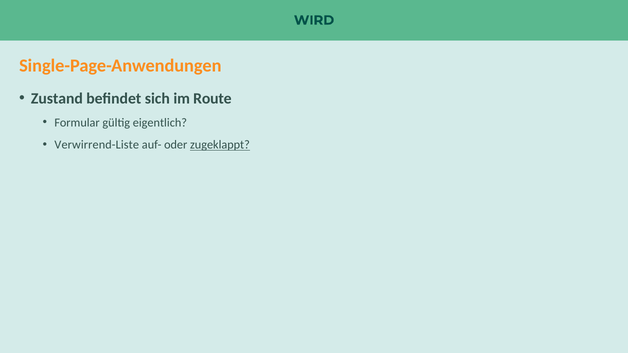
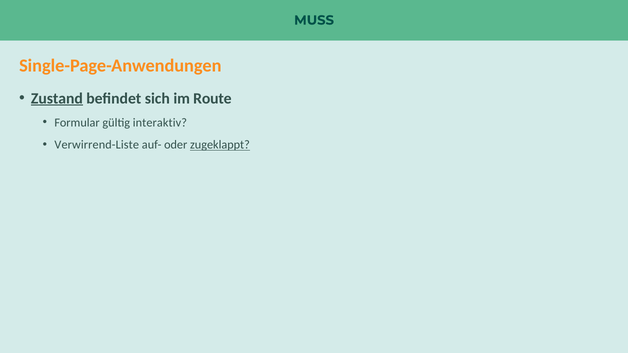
WIRD: WIRD -> MUSS (314, 20)
Zustand underline: none -> present (57, 98)
eigentlich: eigentlich -> interaktiv (160, 123)
